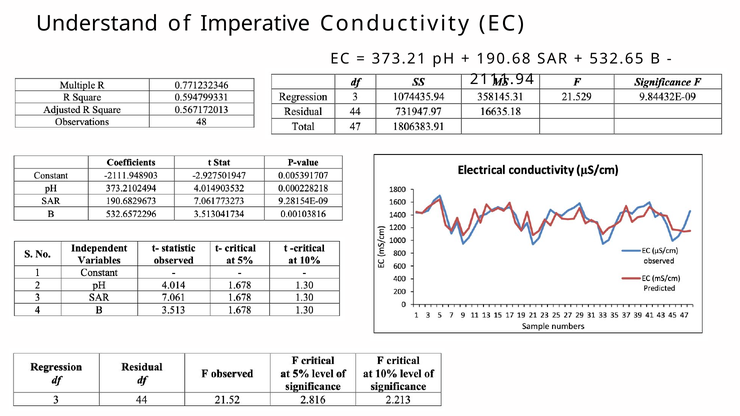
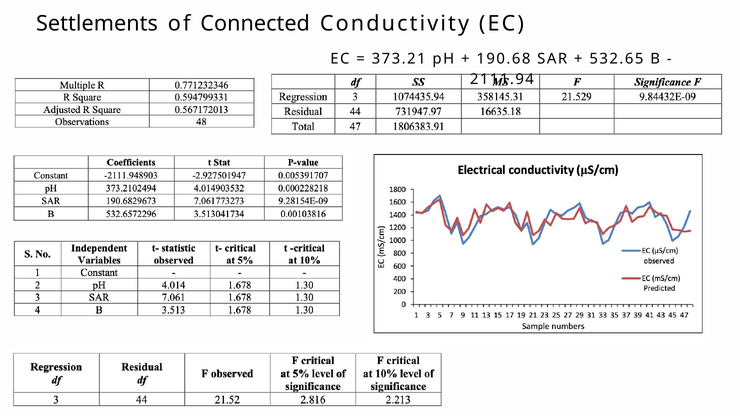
Understand: Understand -> Settlements (97, 23)
Imperative: Imperative -> Connected (255, 23)
